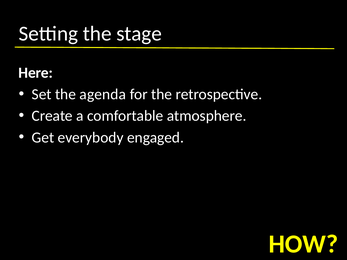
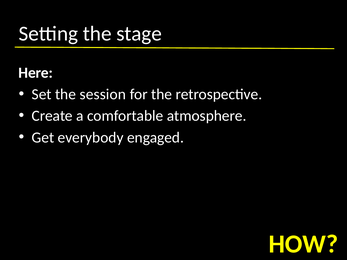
agenda: agenda -> session (103, 94)
